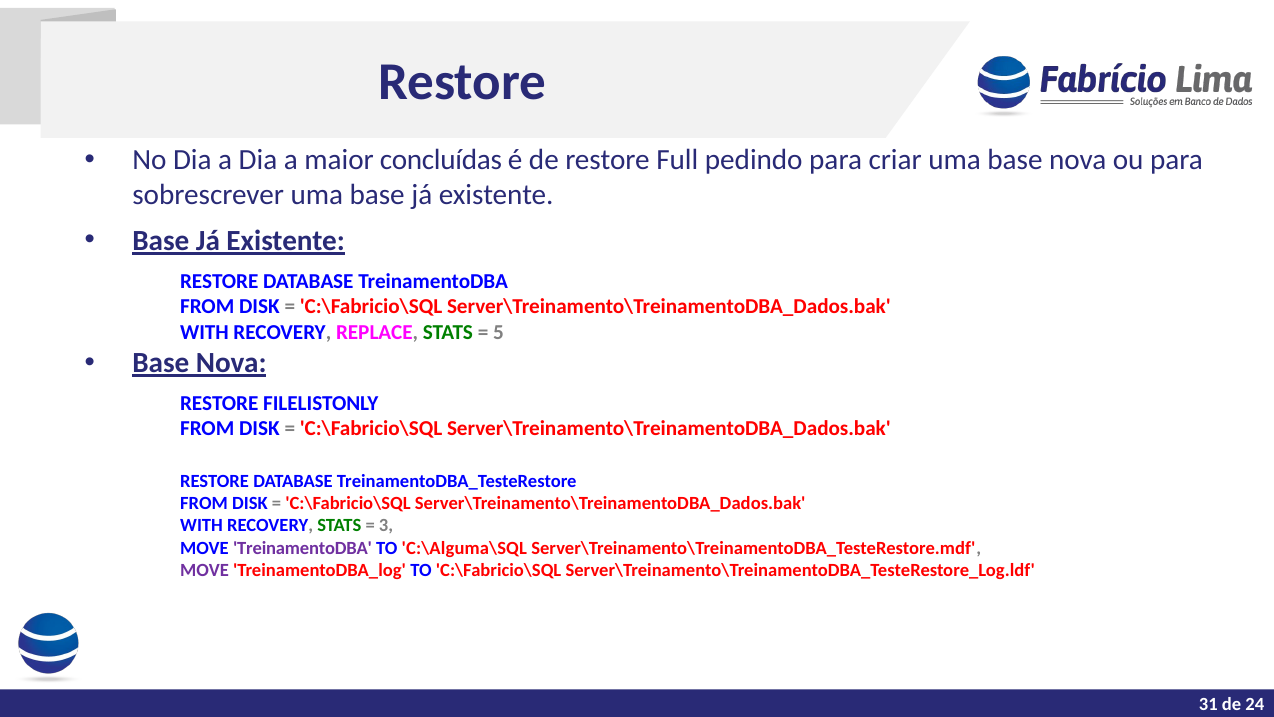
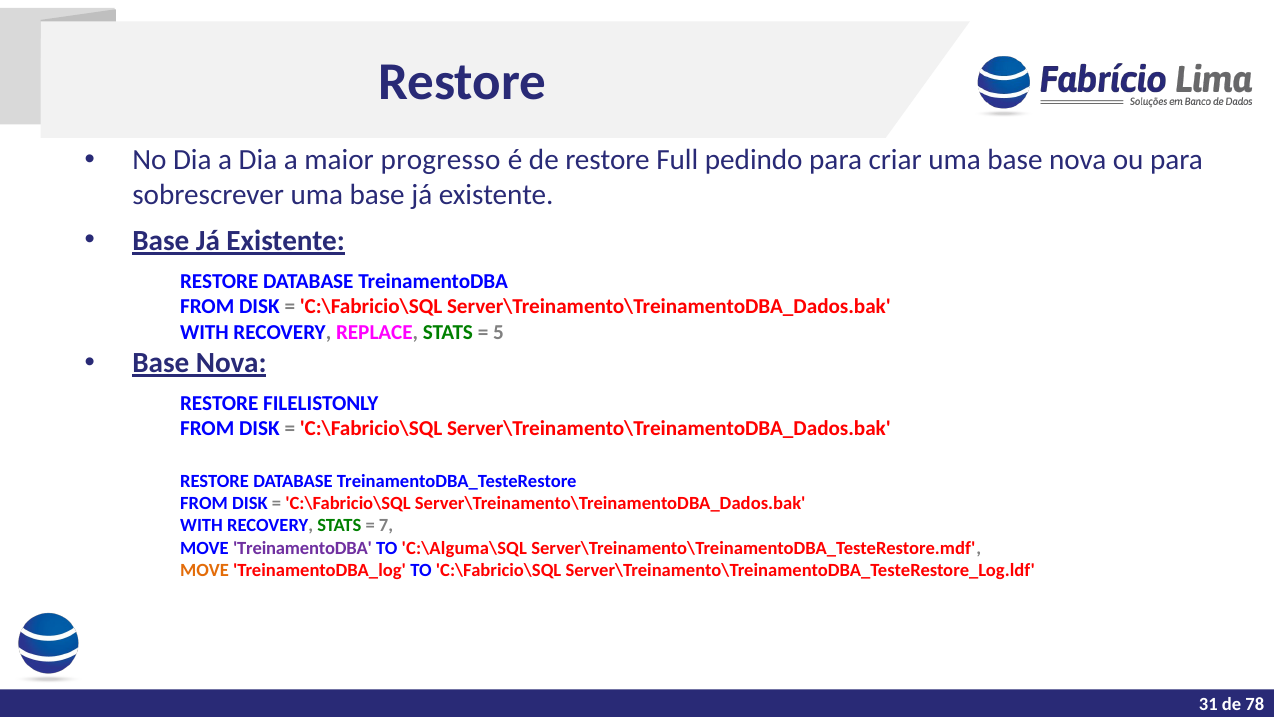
concluídas: concluídas -> progresso (441, 160)
3: 3 -> 7 (386, 526)
MOVE colour: purple -> orange (204, 570)
24: 24 -> 78 (1255, 704)
